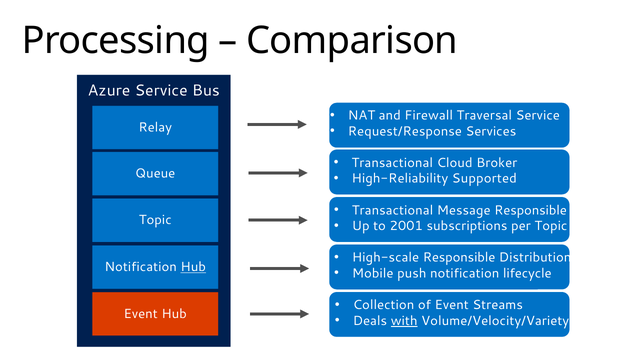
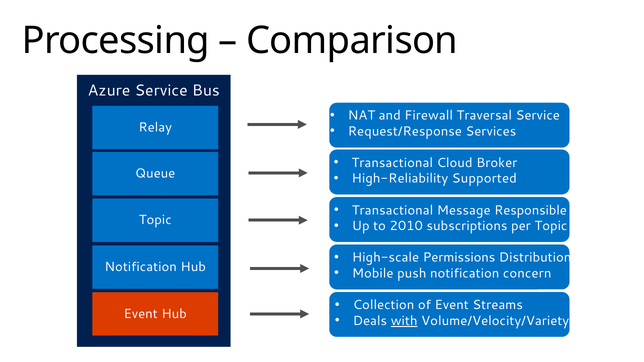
2001: 2001 -> 2010 (406, 226)
High-scale Responsible: Responsible -> Permissions (459, 258)
Hub underline: present -> none (193, 267)
lifecycle: lifecycle -> concern (527, 273)
